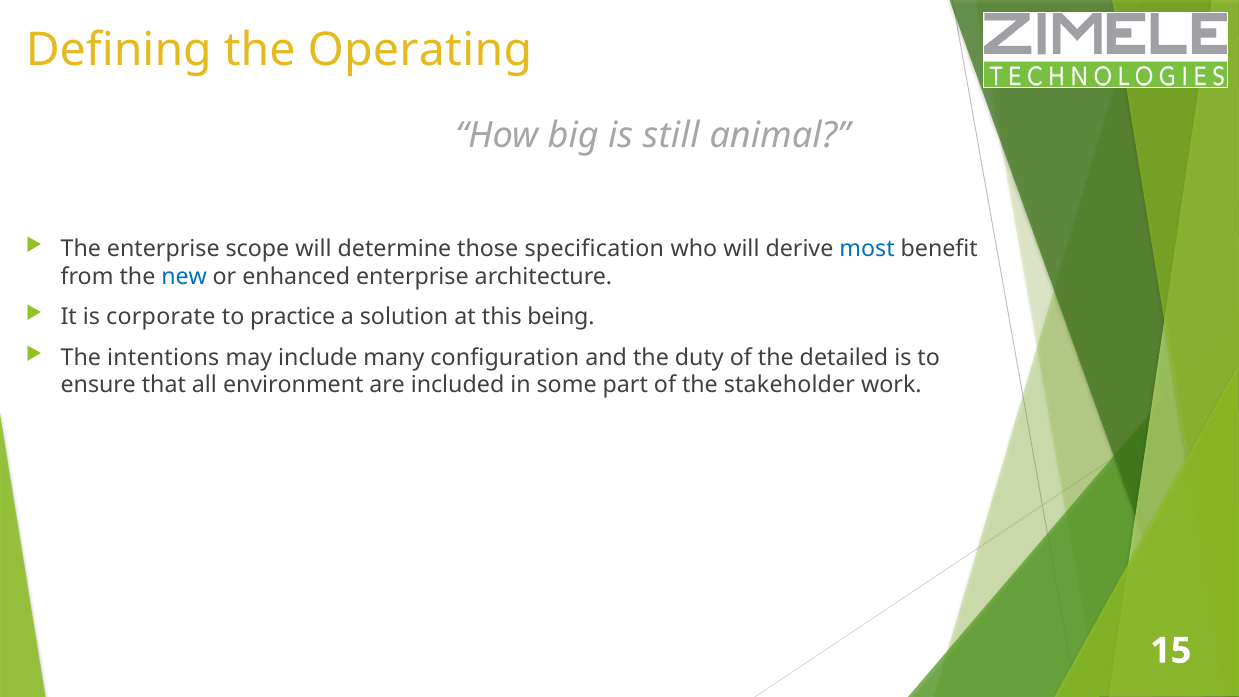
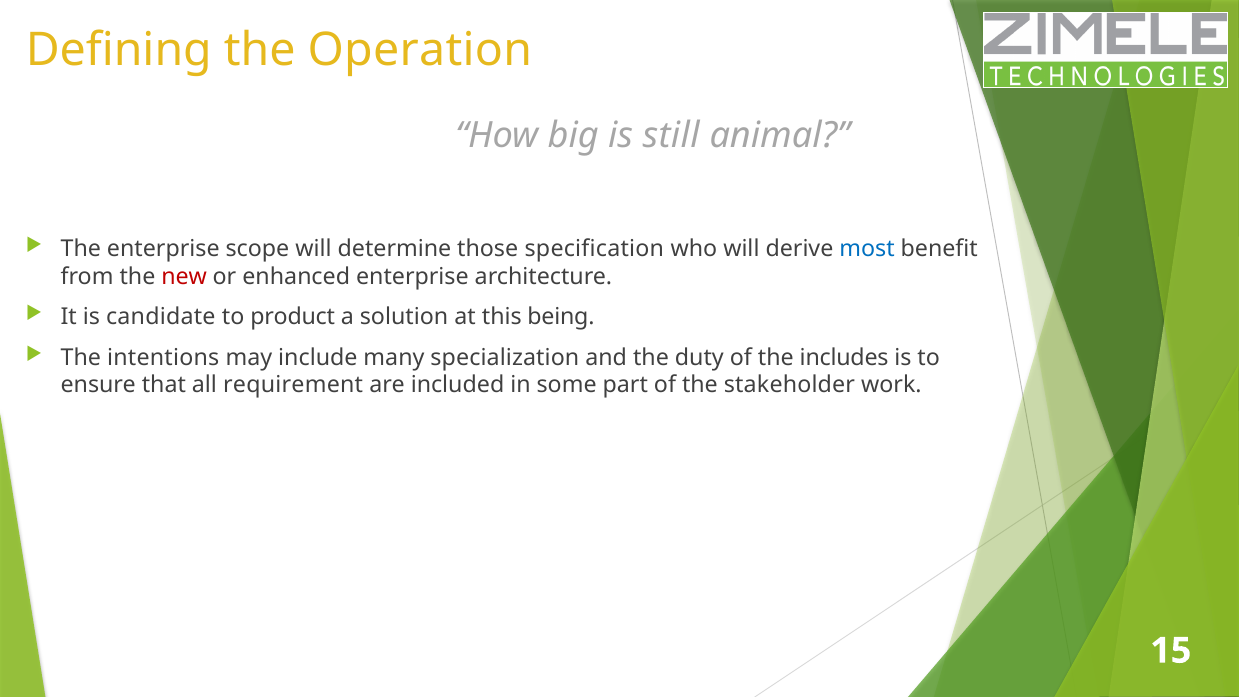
Operating: Operating -> Operation (420, 51)
new colour: blue -> red (184, 277)
corporate: corporate -> candidate (161, 317)
practice: practice -> product (293, 317)
configuration: configuration -> specialization (505, 357)
detailed: detailed -> includes (844, 357)
environment: environment -> requirement (293, 385)
